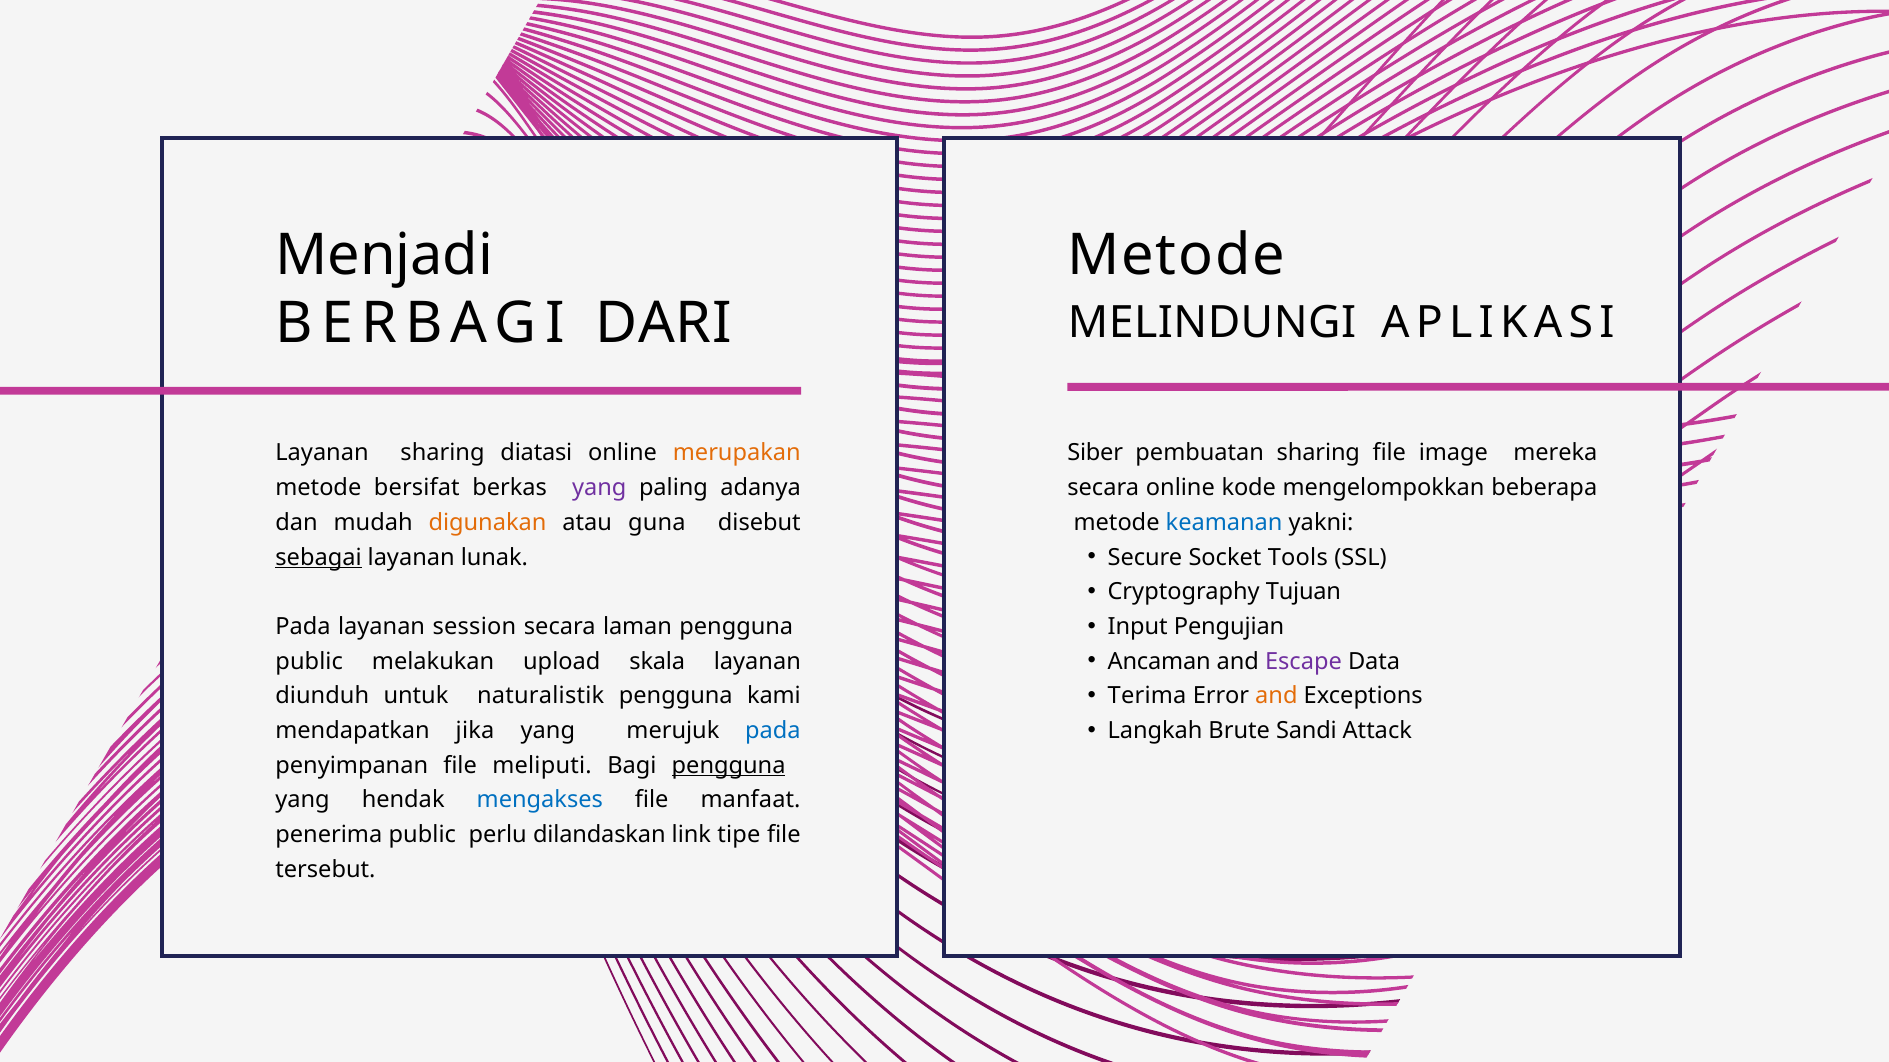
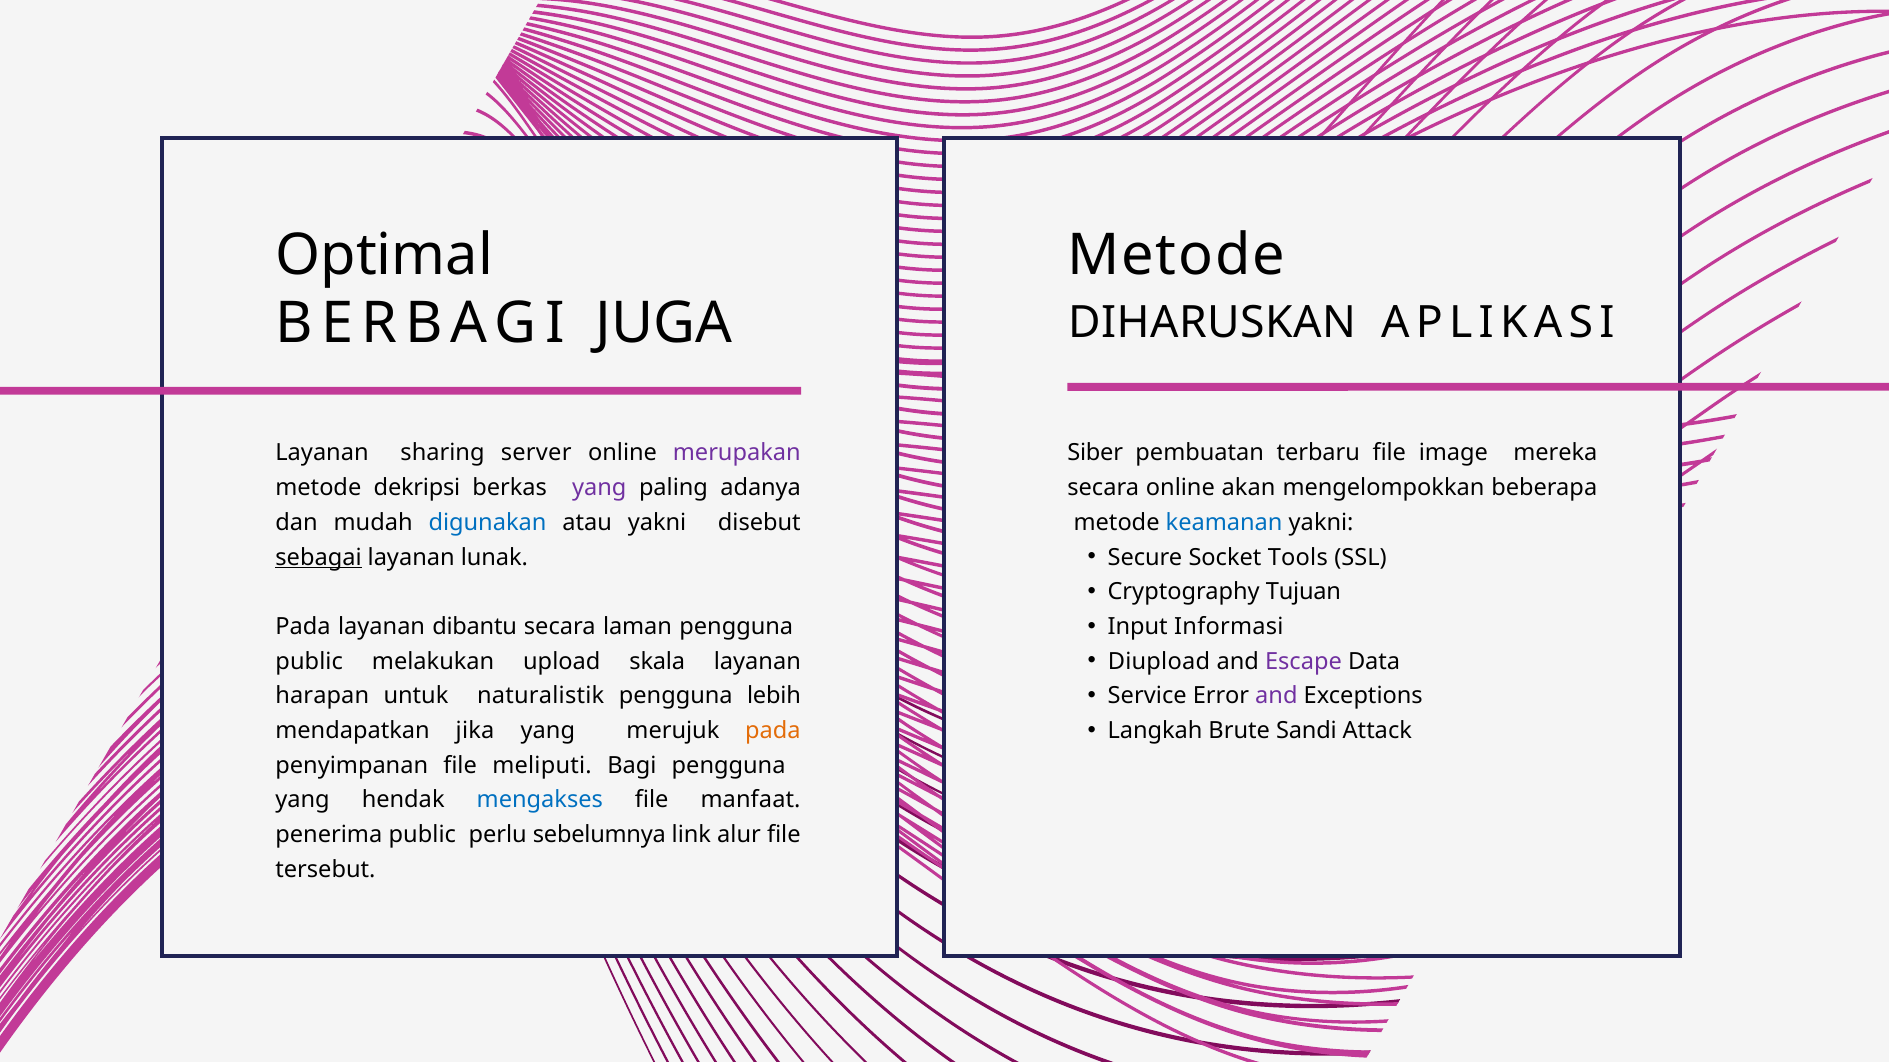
Menjadi: Menjadi -> Optimal (384, 255)
DARI: DARI -> JUGA (664, 324)
MELINDUNGI: MELINDUNGI -> DIHARUSKAN (1212, 322)
diatasi: diatasi -> server (536, 453)
merupakan colour: orange -> purple (737, 453)
pembuatan sharing: sharing -> terbaru (1318, 453)
bersifat: bersifat -> dekripsi (417, 488)
kode: kode -> akan (1249, 488)
digunakan colour: orange -> blue (487, 523)
atau guna: guna -> yakni (657, 523)
Pengujian: Pengujian -> Informasi (1229, 627)
session: session -> dibantu (475, 627)
Ancaman: Ancaman -> Diupload (1159, 662)
Terima: Terima -> Service (1147, 696)
and colour: orange -> purple (1276, 696)
diunduh: diunduh -> harapan (322, 696)
kami: kami -> lebih (774, 696)
pada colour: blue -> orange (773, 731)
pengguna underline: present -> none (729, 766)
dilandaskan: dilandaskan -> sebelumnya (599, 835)
tipe: tipe -> alur (739, 835)
